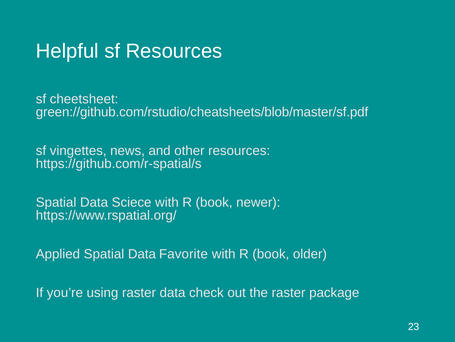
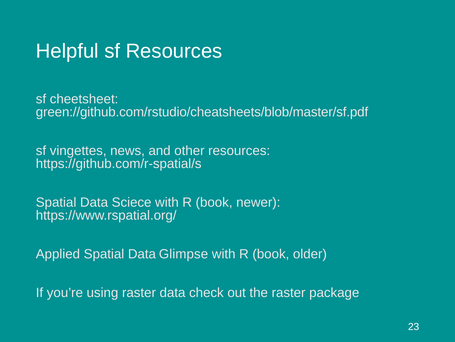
Favorite: Favorite -> Glimpse (184, 254)
